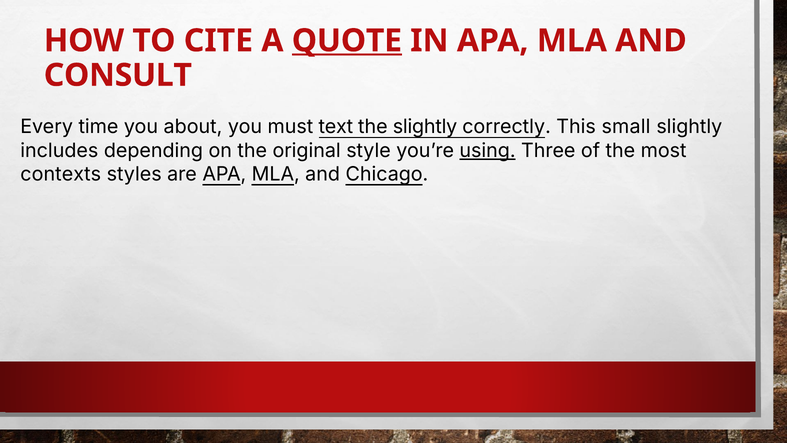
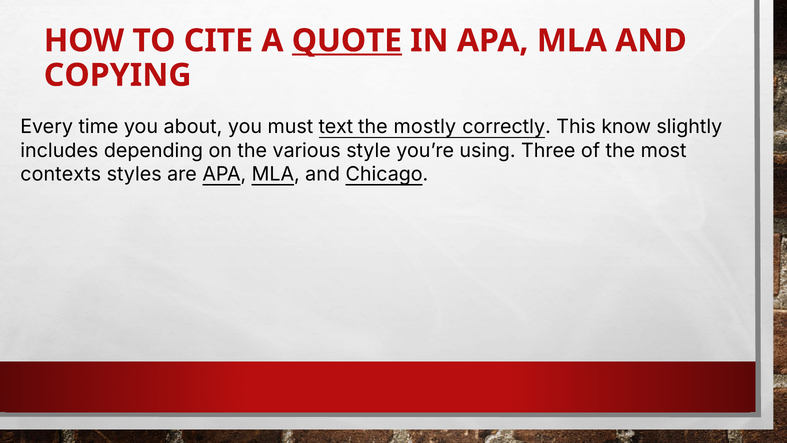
CONSULT: CONSULT -> COPYING (118, 75)
the slightly: slightly -> mostly (425, 127)
small: small -> know (626, 127)
original: original -> various (307, 151)
using underline: present -> none (488, 151)
